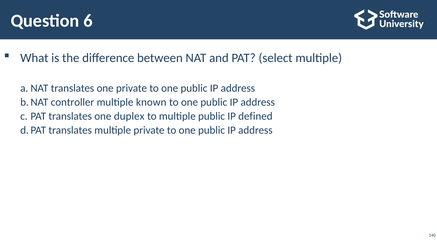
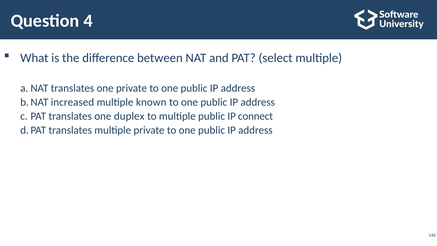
6: 6 -> 4 (88, 21)
controller: controller -> increased (72, 102)
defined: defined -> connect (255, 116)
